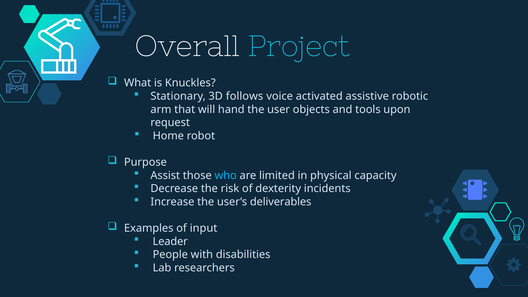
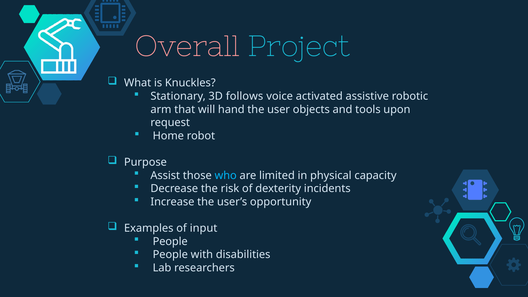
Overall colour: white -> pink (187, 47)
deliverables: deliverables -> opportunity (281, 202)
Leader: Leader -> People (170, 241)
